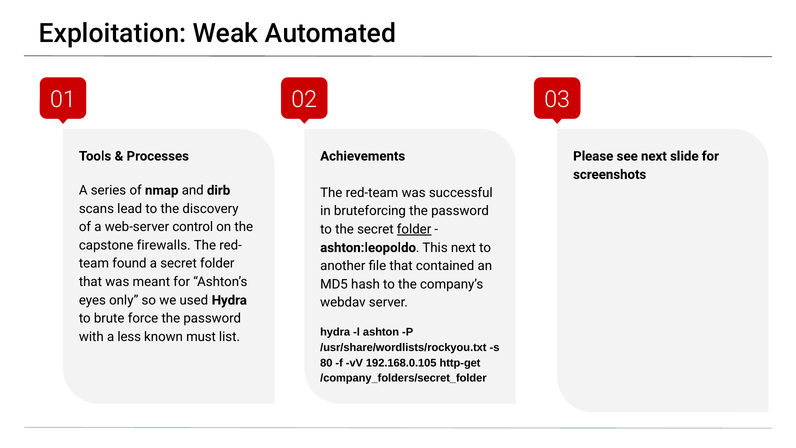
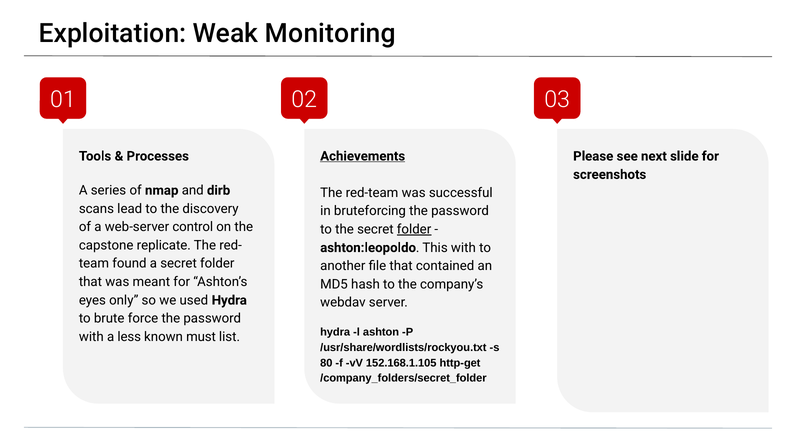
Automated: Automated -> Monitoring (330, 34)
Achievements underline: none -> present (363, 156)
firewalls: firewalls -> replicate (164, 245)
This next: next -> with (463, 248)
192.168.0.105: 192.168.0.105 -> 152.168.1.105 (401, 363)
